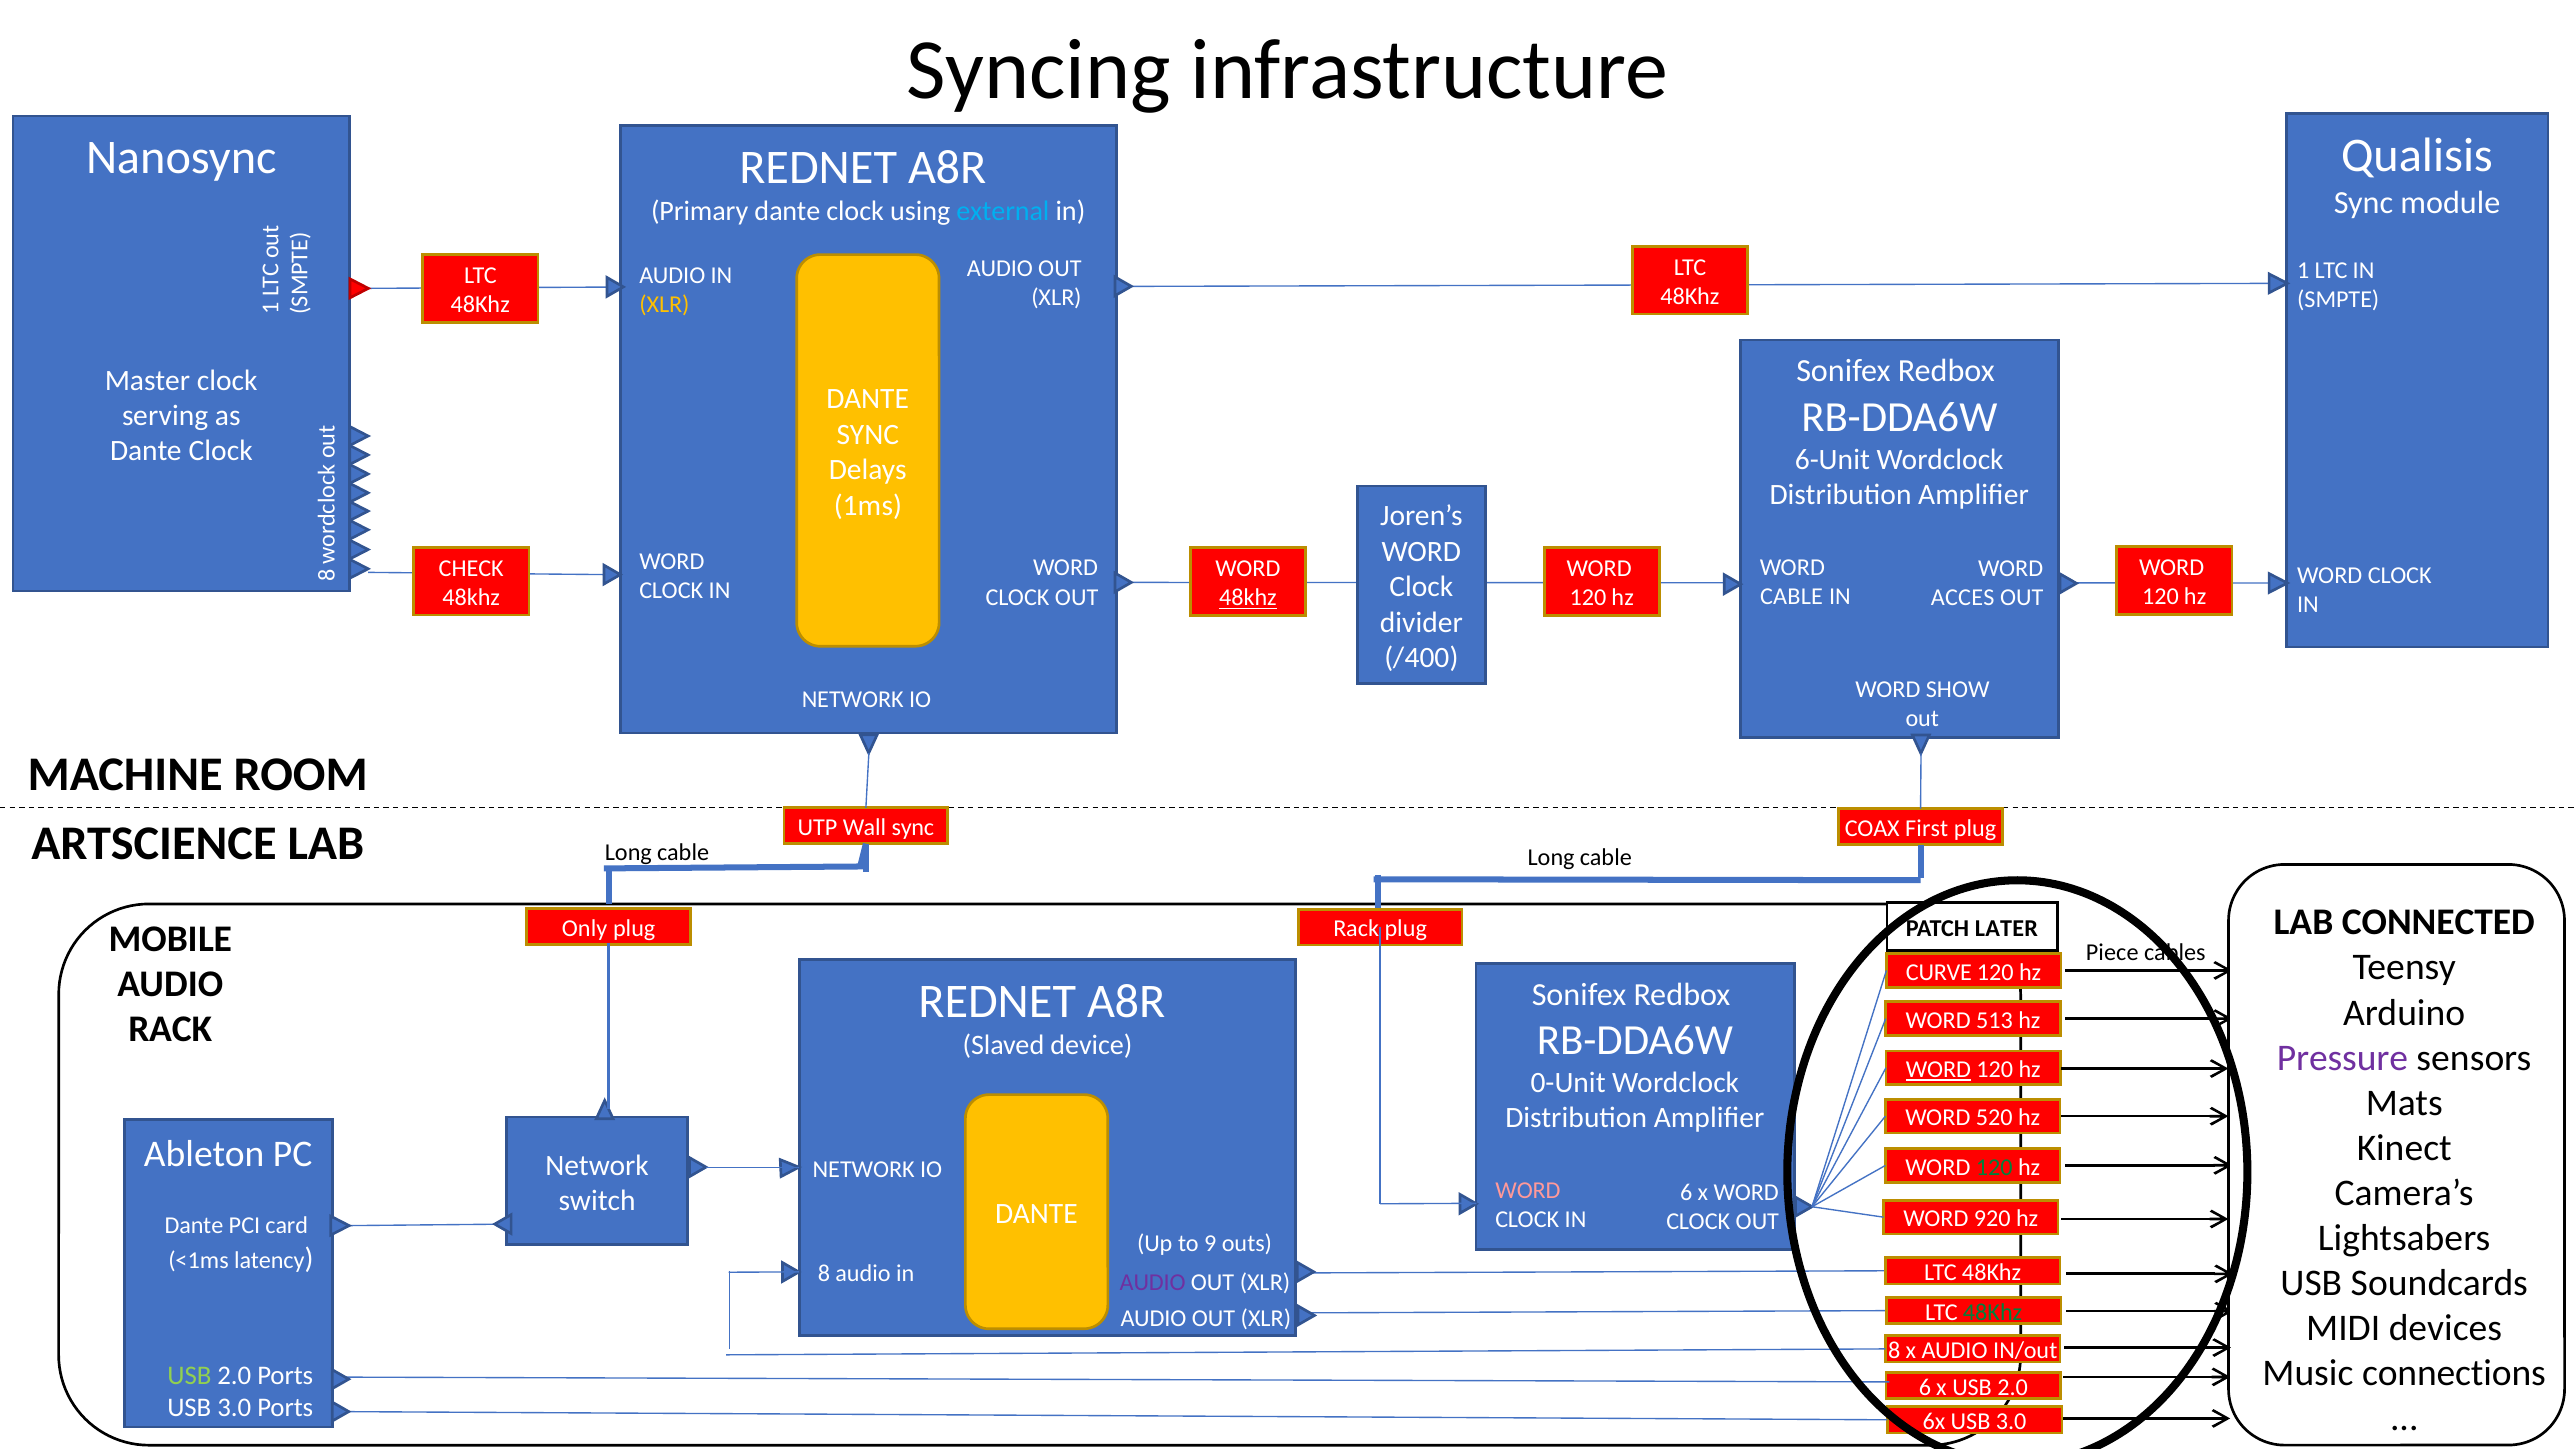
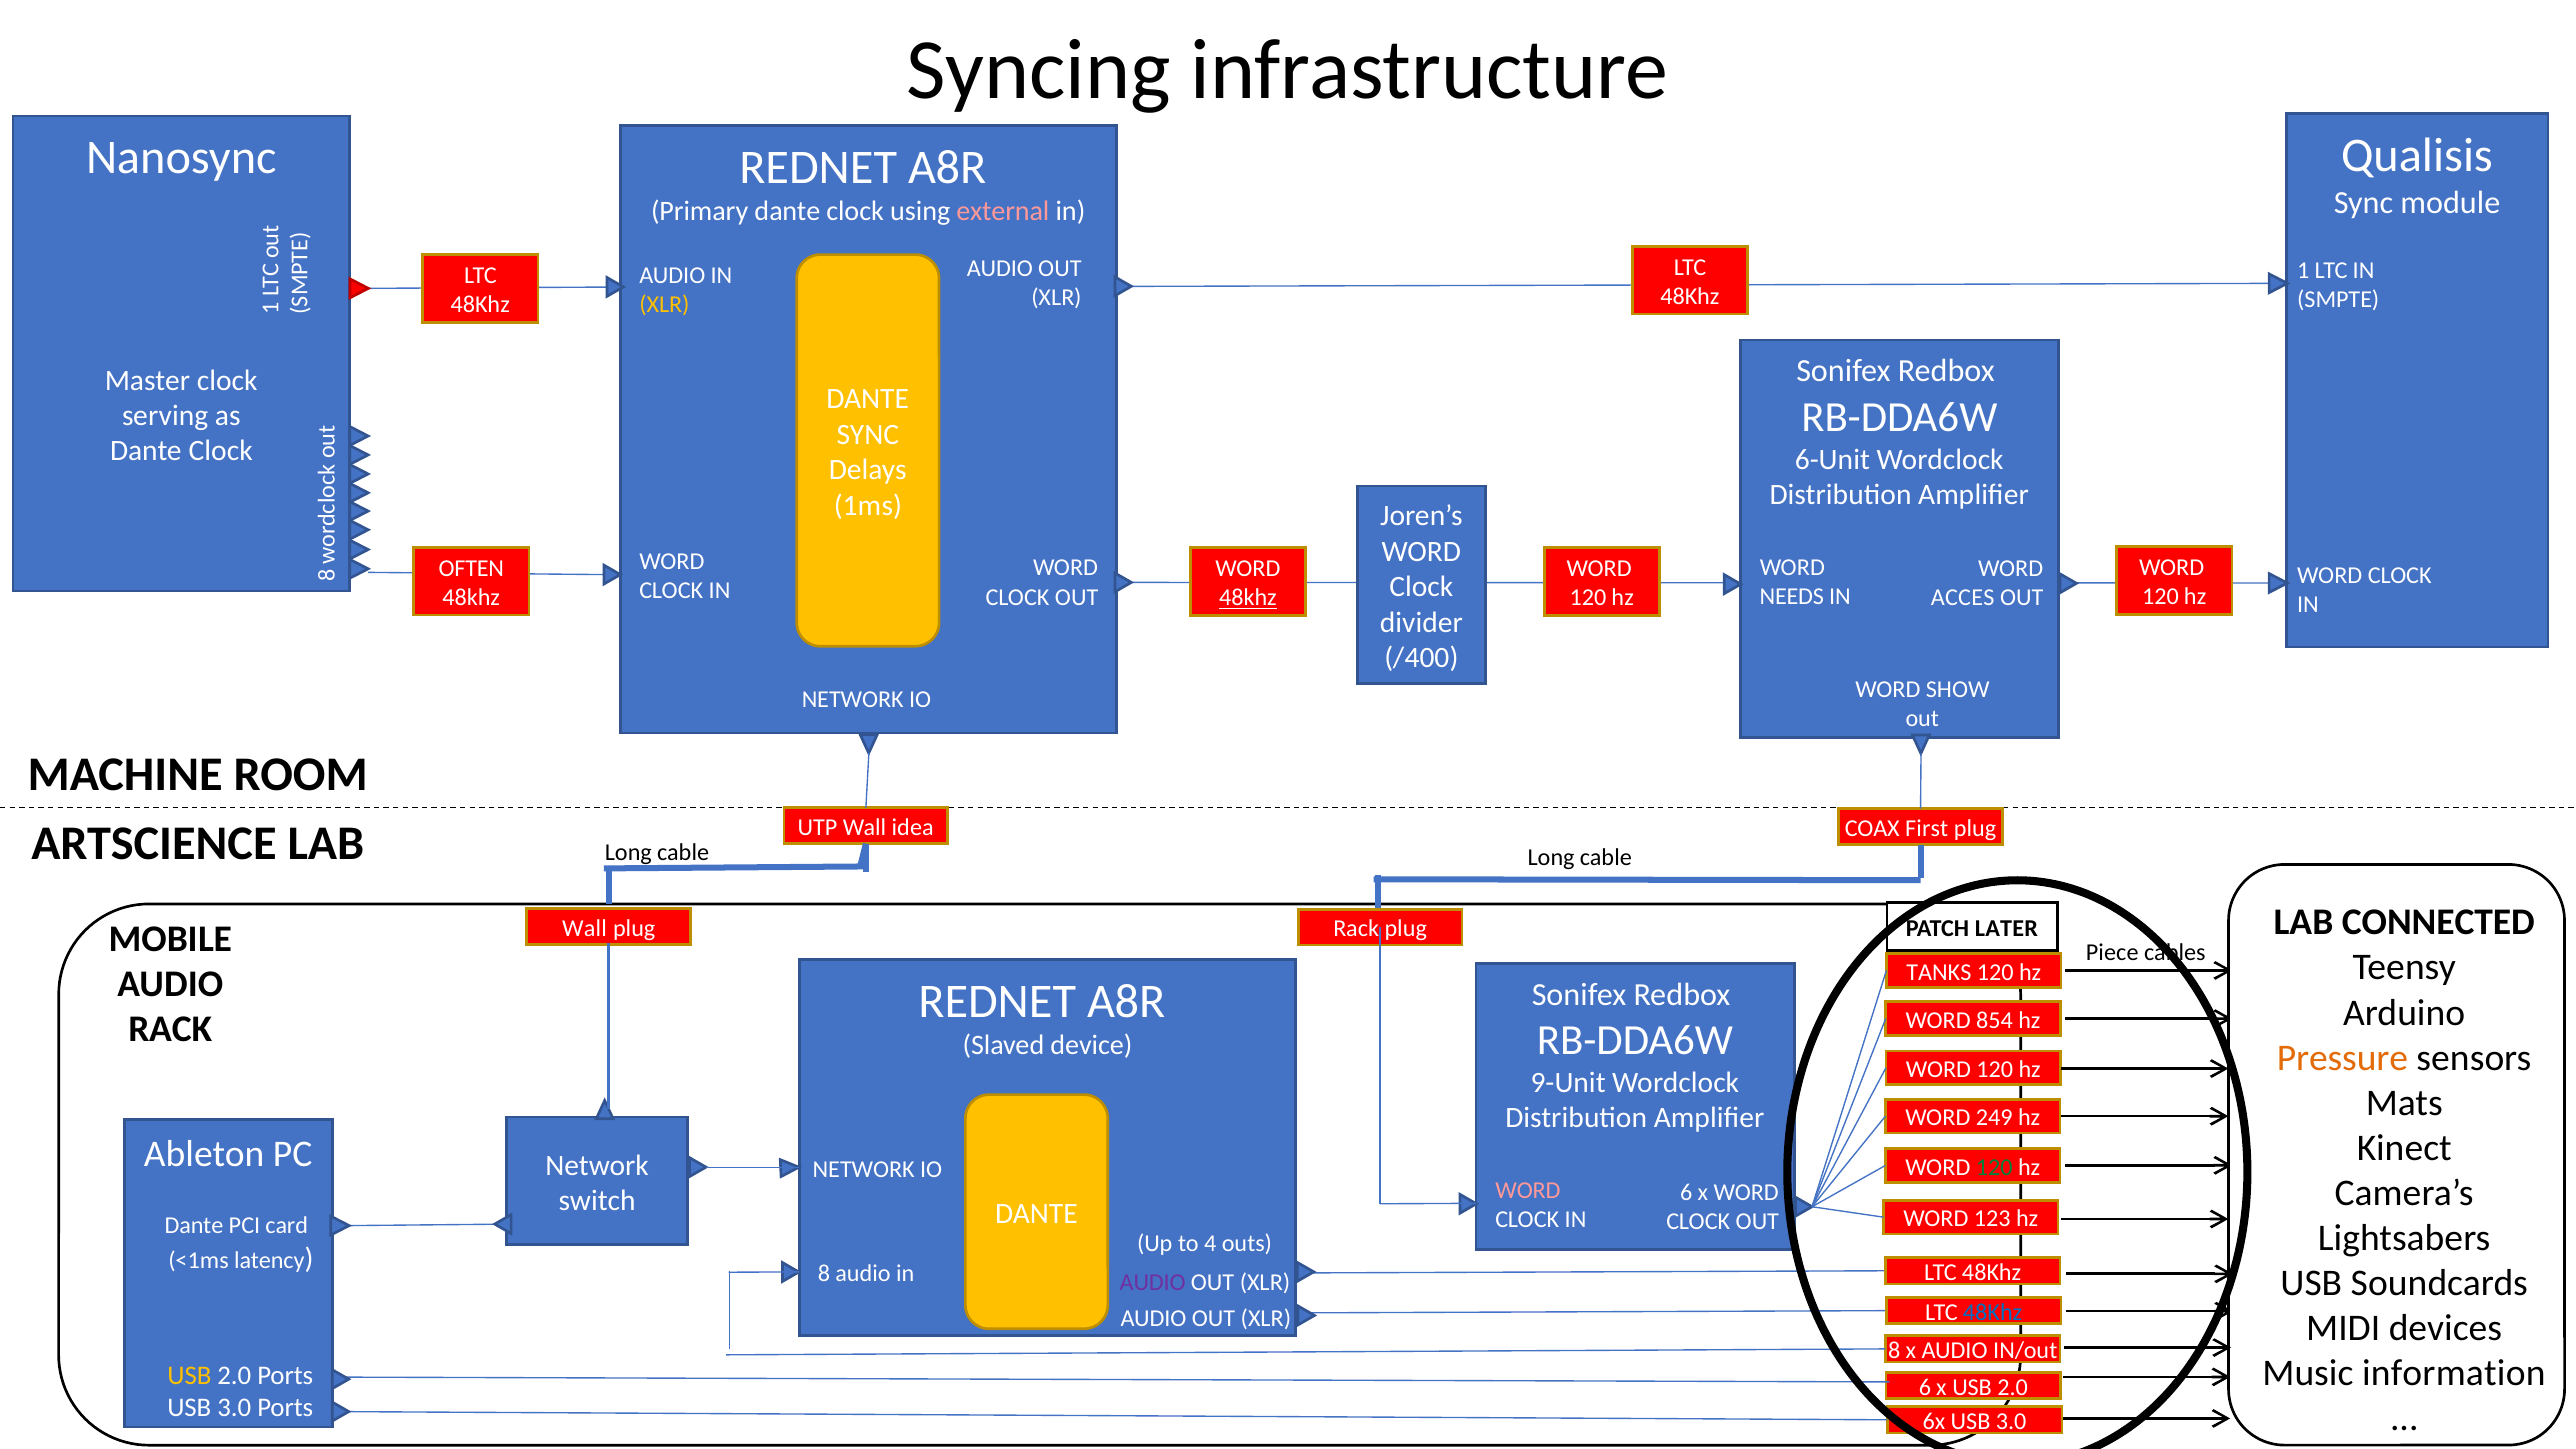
external colour: light blue -> pink (1003, 212)
CHECK: CHECK -> OFTEN (471, 568)
CABLE: CABLE -> NEEDS (1792, 596)
Wall sync: sync -> idea (913, 827)
Only: Only -> Wall (585, 928)
CURVE: CURVE -> TANKS (1939, 972)
513: 513 -> 854 (1995, 1020)
Pressure colour: purple -> orange (2342, 1058)
WORD underline: present -> none (1938, 1069)
0-Unit: 0-Unit -> 9-Unit (1568, 1083)
520: 520 -> 249 (1994, 1118)
920: 920 -> 123 (1992, 1219)
9: 9 -> 4 (1210, 1244)
48Khz colour: green -> blue (1993, 1312)
connections: connections -> information (2454, 1373)
USB colour: light green -> yellow (189, 1376)
